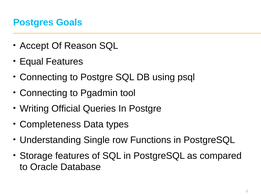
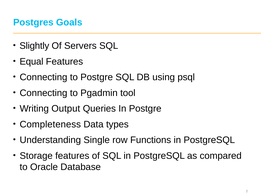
Accept: Accept -> Slightly (34, 46)
Reason: Reason -> Servers (80, 46)
Official: Official -> Output (66, 108)
